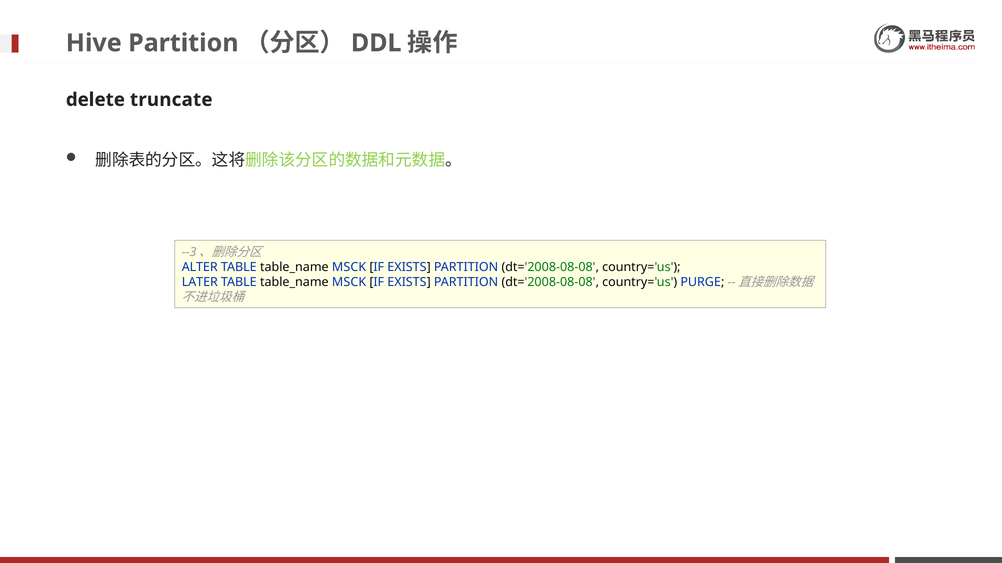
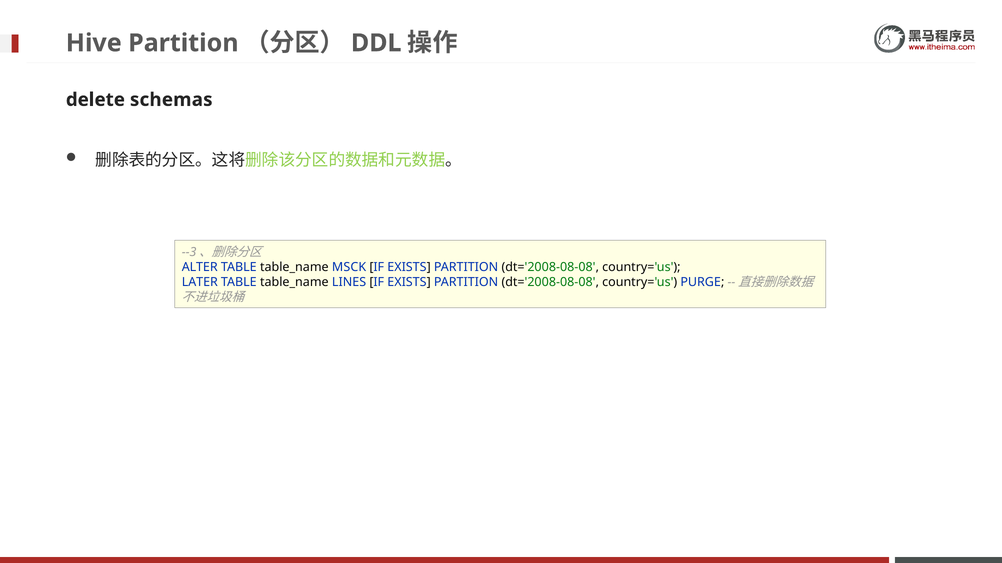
truncate: truncate -> schemas (171, 100)
MSCK: MSCK -> LINES (349, 283)
